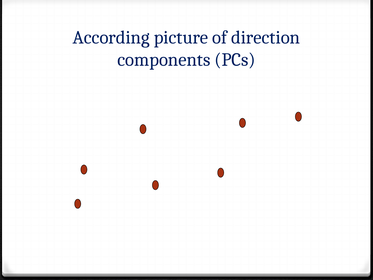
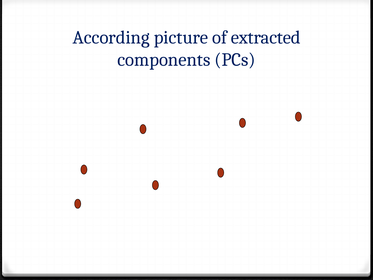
direction: direction -> extracted (266, 37)
